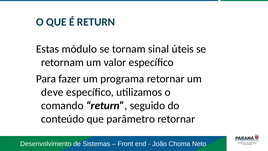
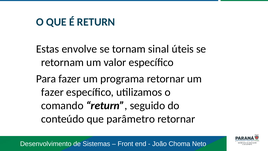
módulo: módulo -> envolve (79, 49)
deve: deve -> fazer (52, 92)
